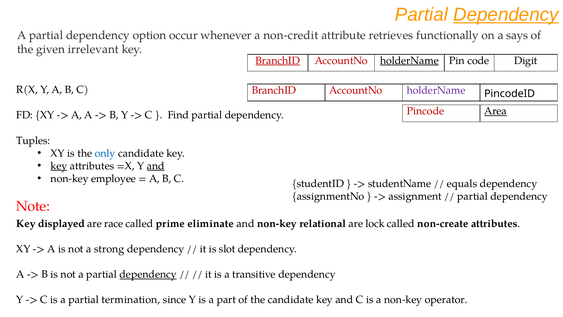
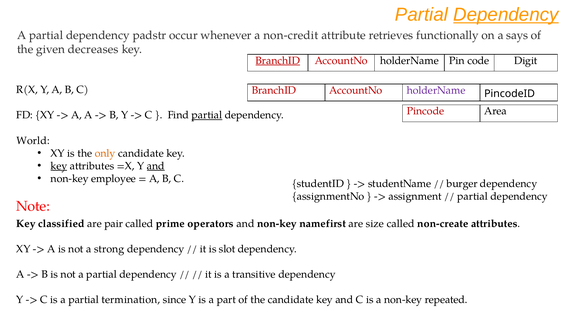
option: option -> padstr (149, 35)
irrelevant: irrelevant -> decreases (93, 49)
holderName underline: present -> none (409, 61)
Area underline: present -> none (496, 111)
partial underline: none -> present (207, 115)
Tuples: Tuples -> World (33, 140)
only colour: blue -> orange (105, 153)
equals: equals -> burger (462, 183)
displayed: displayed -> classified (61, 223)
race: race -> pair (114, 223)
eliminate: eliminate -> operators (211, 223)
relational: relational -> namefirst (323, 223)
lock: lock -> size (375, 223)
dependency underline: present -> none (148, 274)
operator: operator -> repeated (446, 299)
